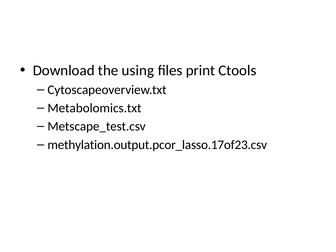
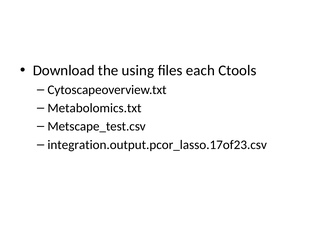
print: print -> each (200, 70)
methylation.output.pcor_lasso.17of23.csv: methylation.output.pcor_lasso.17of23.csv -> integration.output.pcor_lasso.17of23.csv (157, 145)
